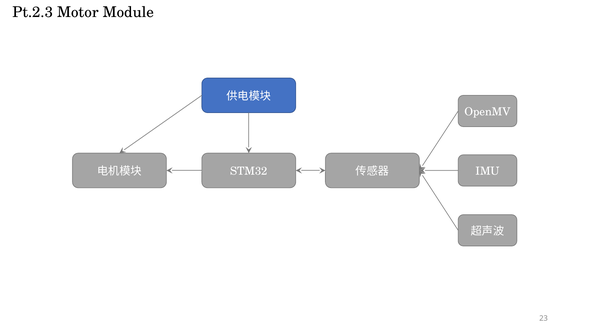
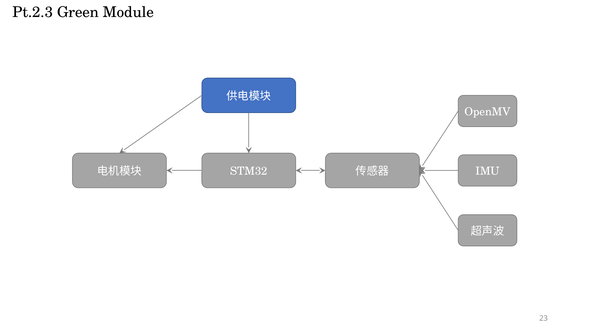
Motor: Motor -> Green (78, 12)
